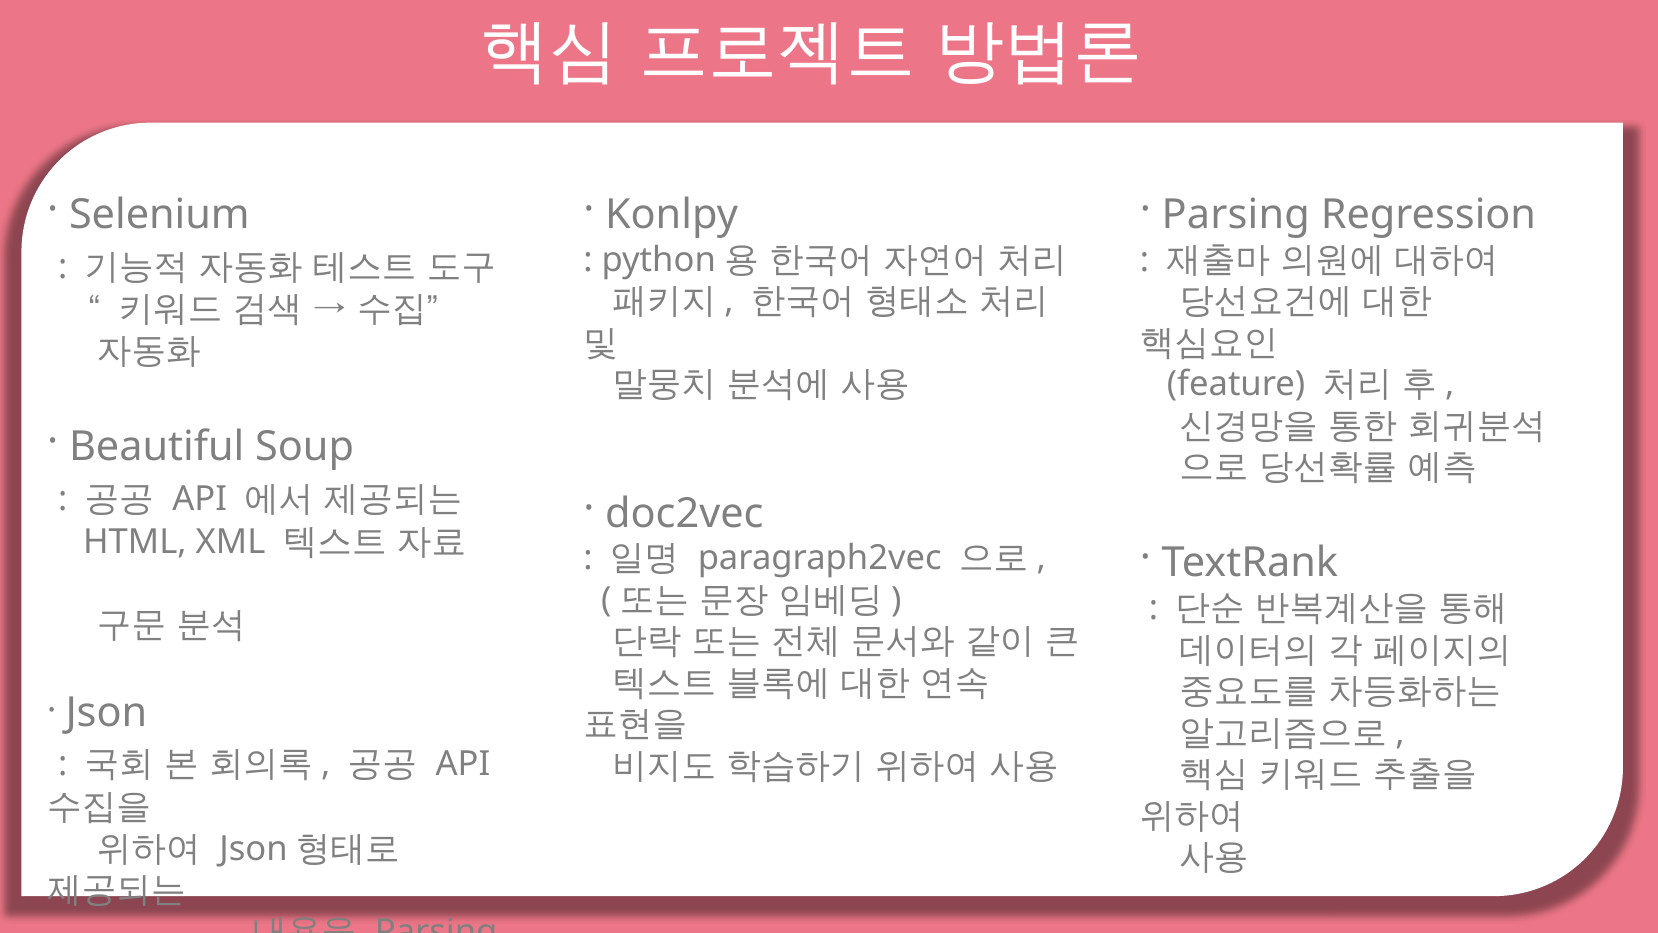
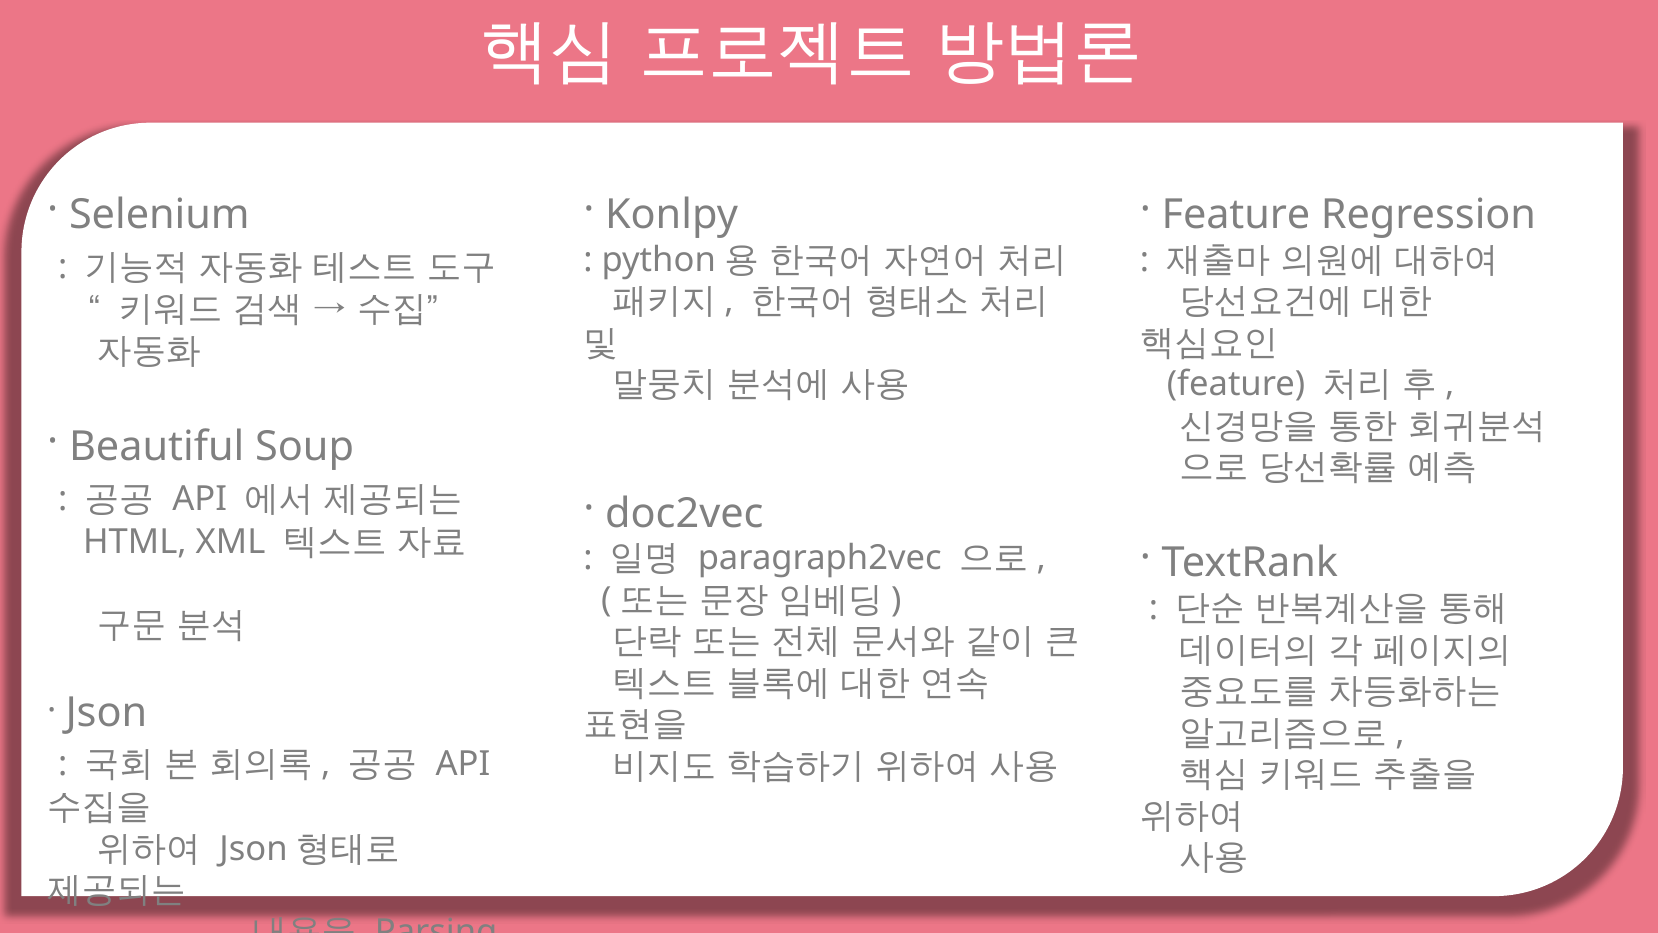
Parsing: Parsing -> Feature (1236, 215)
